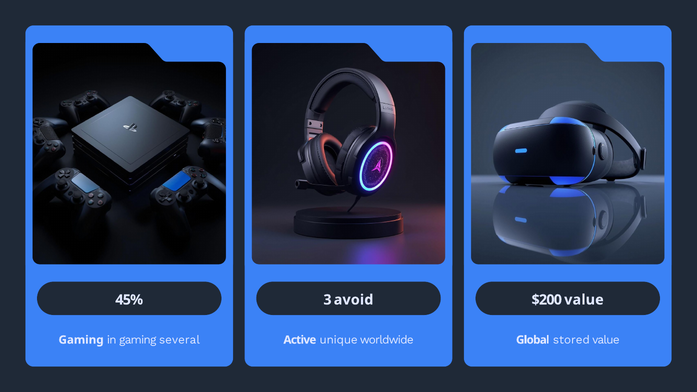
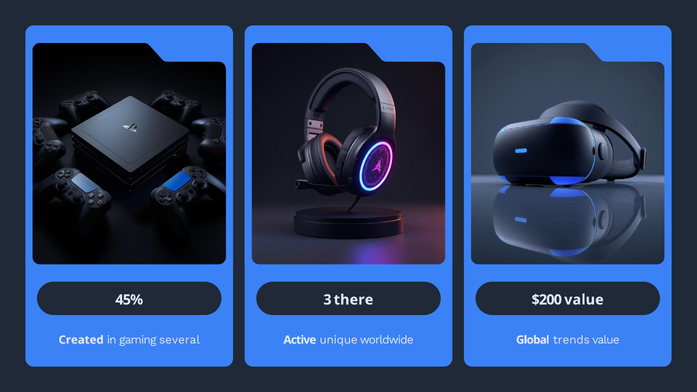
avoid: avoid -> there (354, 300)
Gaming: Gaming -> Created (81, 340)
stored: stored -> trends (571, 340)
